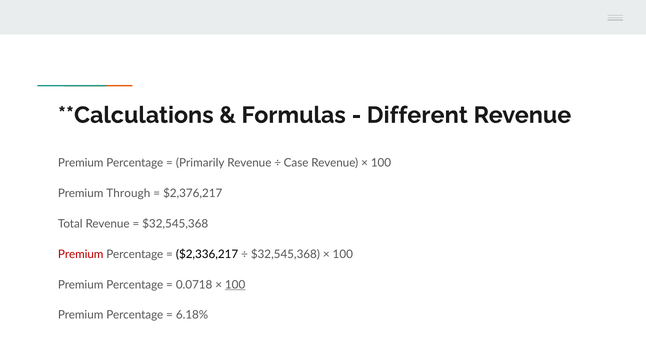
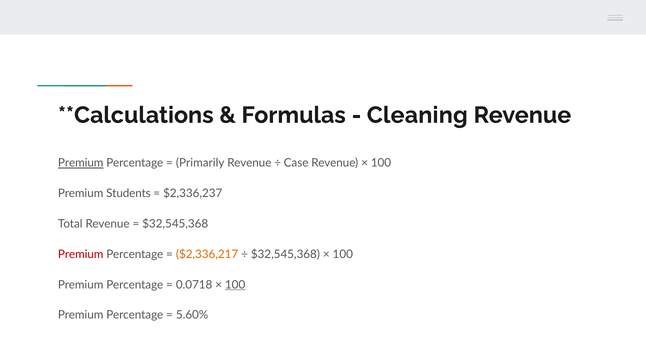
Different: Different -> Cleaning (417, 115)
Premium underline: none -> present (81, 163)
Through: Through -> Students (128, 194)
$2,376,217: $2,376,217 -> $2,336,237 (193, 194)
$2,336,217 colour: black -> orange (207, 255)
6.18%: 6.18% -> 5.60% (192, 315)
